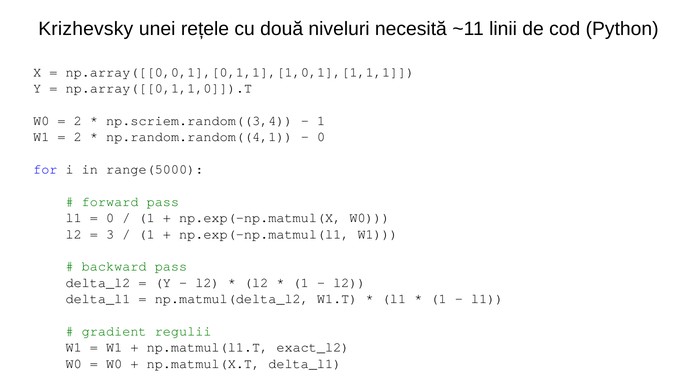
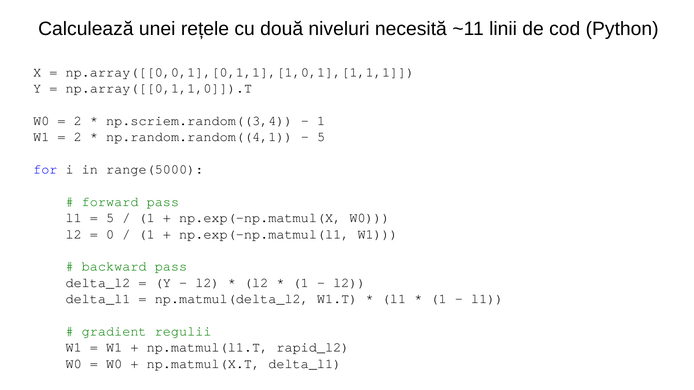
Krizhevsky: Krizhevsky -> Calculează (86, 29)
0: 0 -> 5 (321, 137)
0: 0 -> 5 (110, 218)
3: 3 -> 0 (110, 234)
exact_l2: exact_l2 -> rapid_l2 (313, 348)
